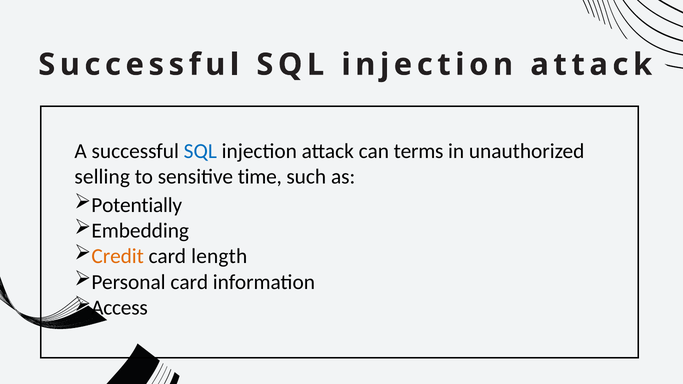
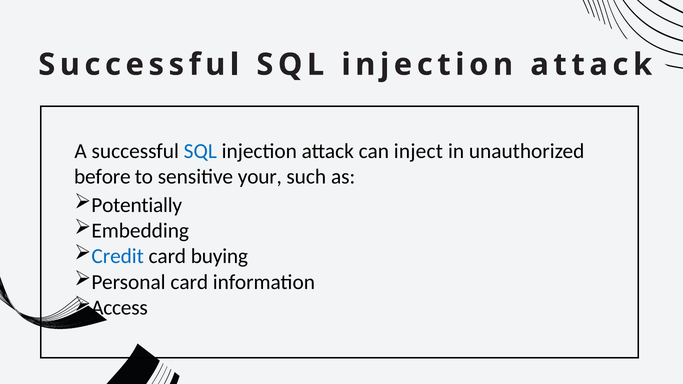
terms: terms -> inject (418, 151)
selling: selling -> before (102, 177)
time: time -> your (260, 177)
Credit colour: orange -> blue (118, 257)
length: length -> buying (219, 257)
